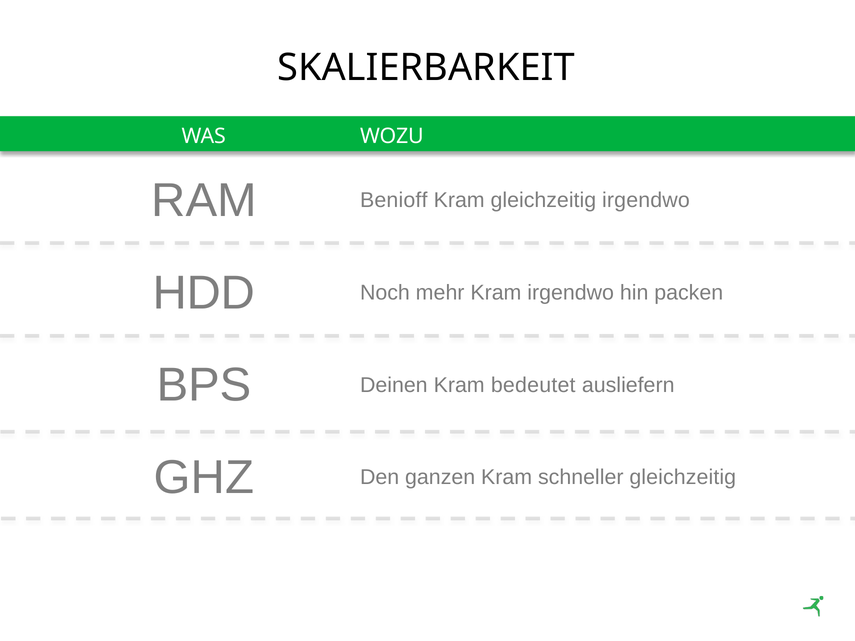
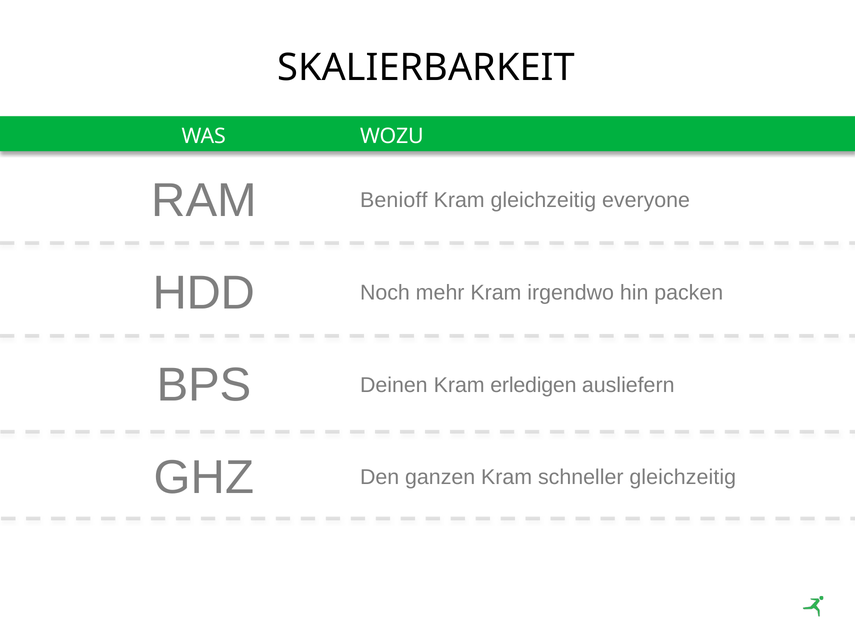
gleichzeitig irgendwo: irgendwo -> everyone (646, 200)
bedeutet: bedeutet -> erledigen (533, 385)
